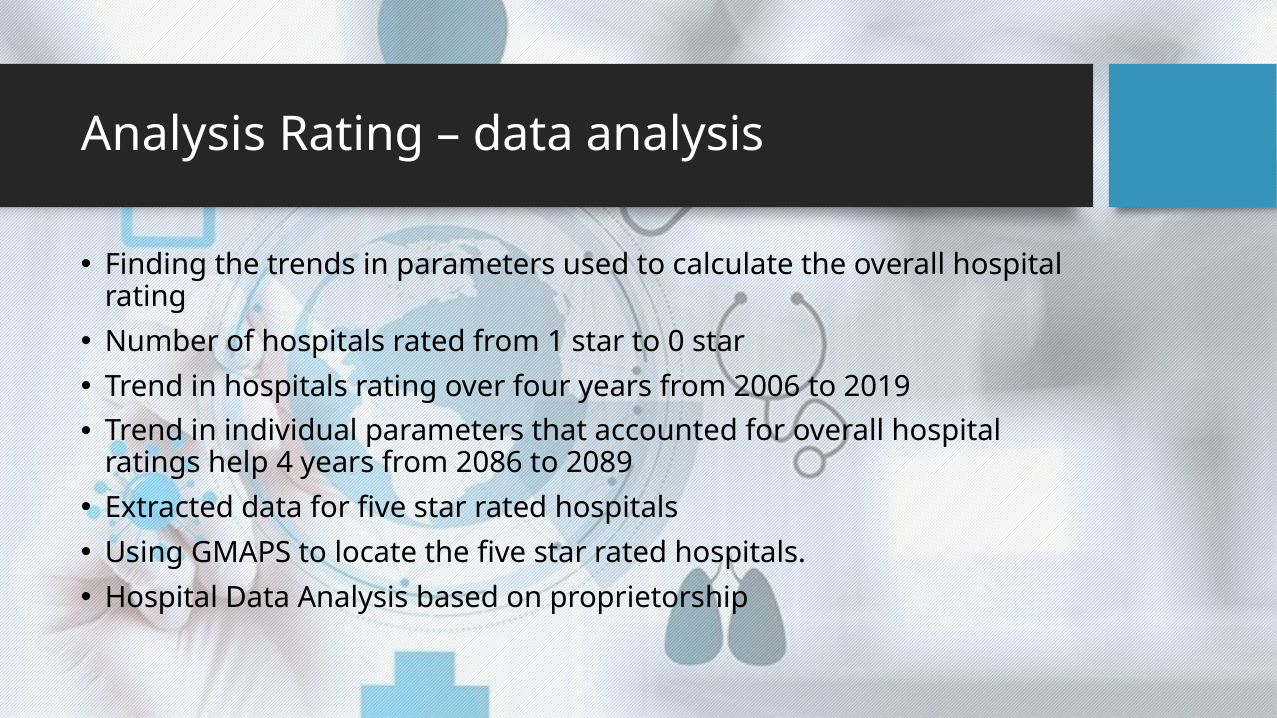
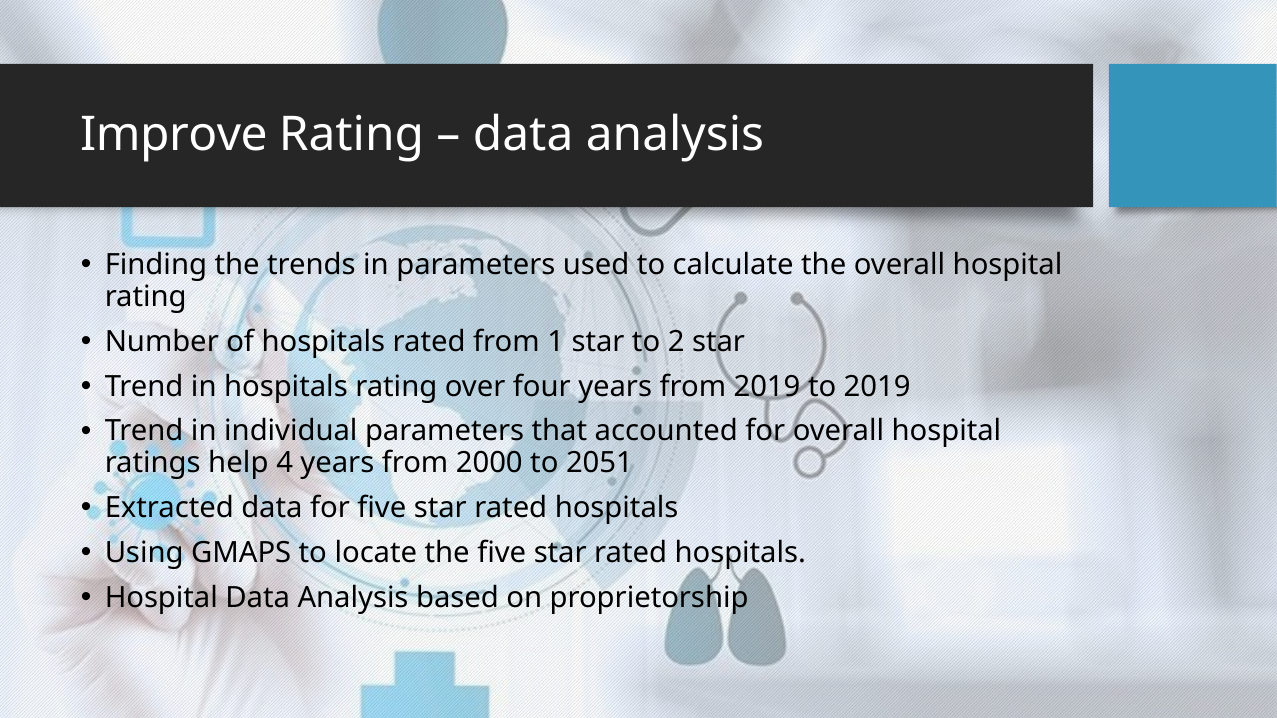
Analysis: Analysis -> Improve (174, 135)
0: 0 -> 2 (676, 342)
from 2006: 2006 -> 2019 (767, 387)
2086: 2086 -> 2000 (489, 463)
2089: 2089 -> 2051 (599, 463)
